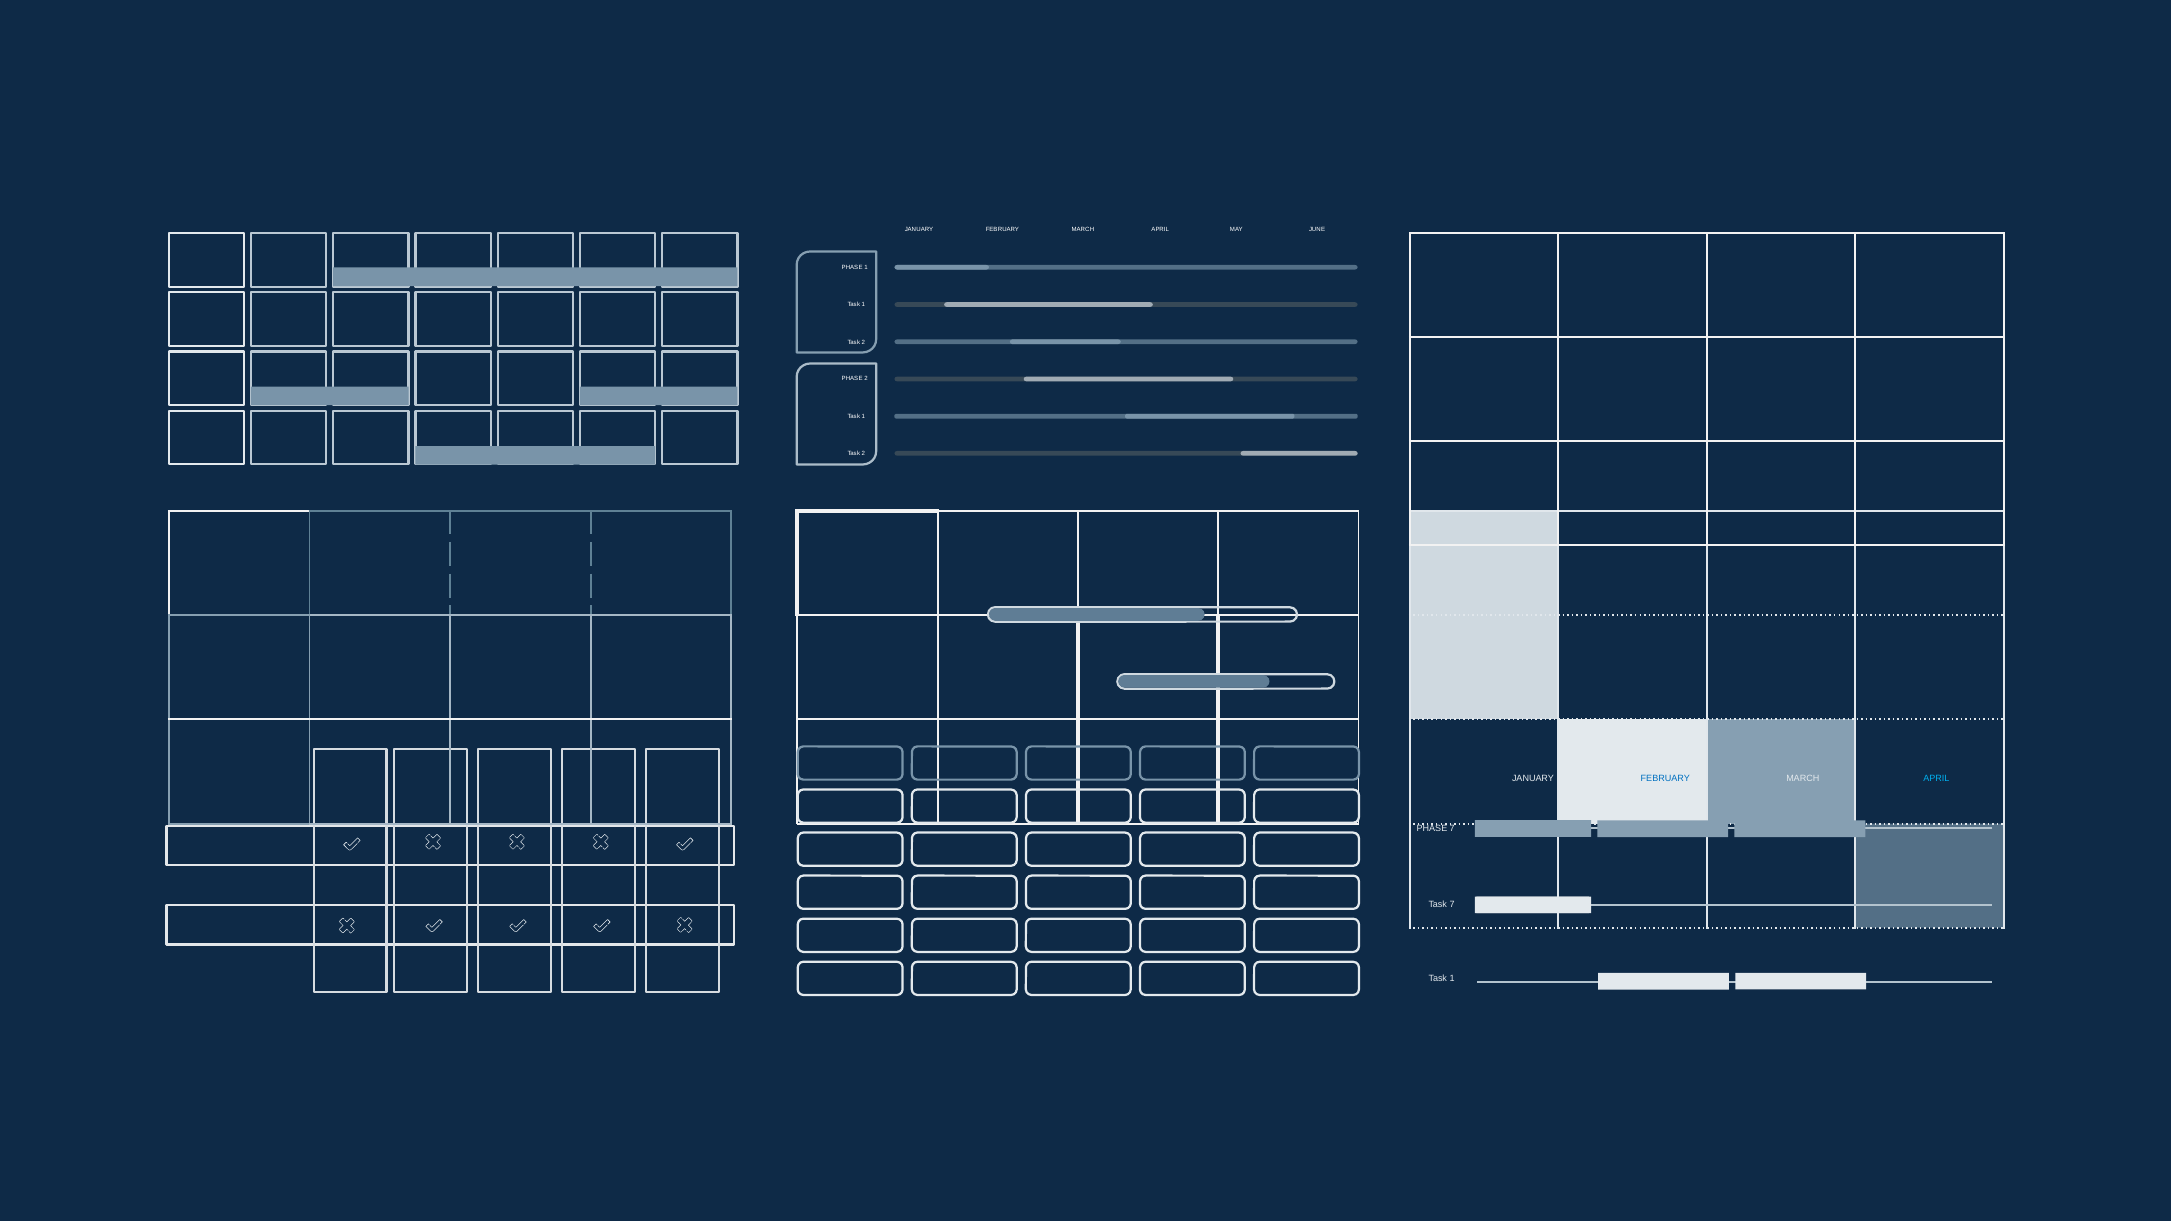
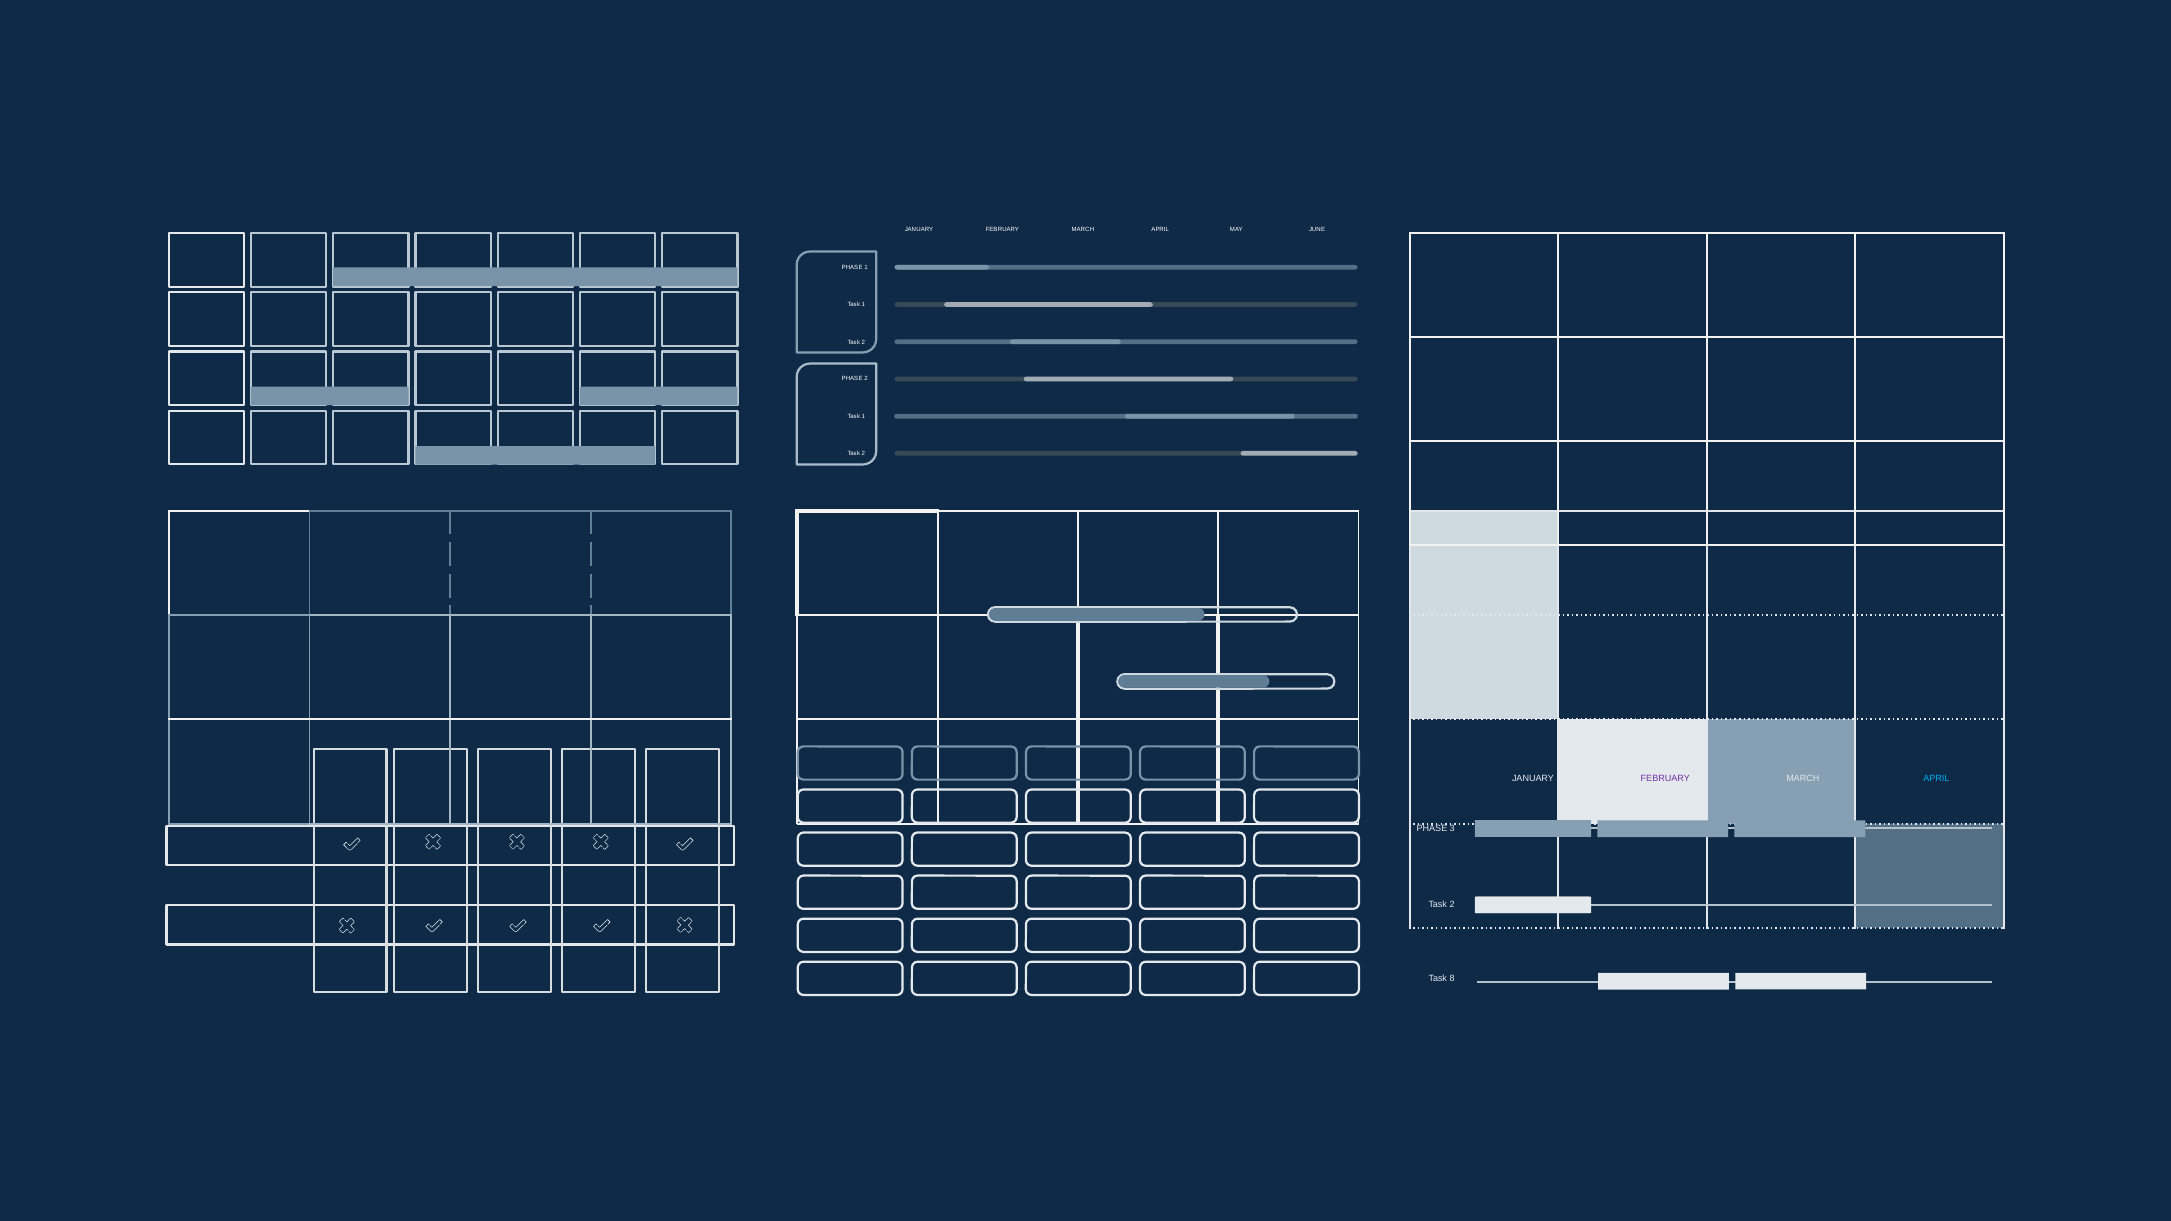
FEBRUARY colour: blue -> purple (1665, 779)
PHASE 7: 7 -> 3 (1452, 829)
7: 7 -> 2 (1452, 904)
1: 1 -> 8 (1452, 979)
